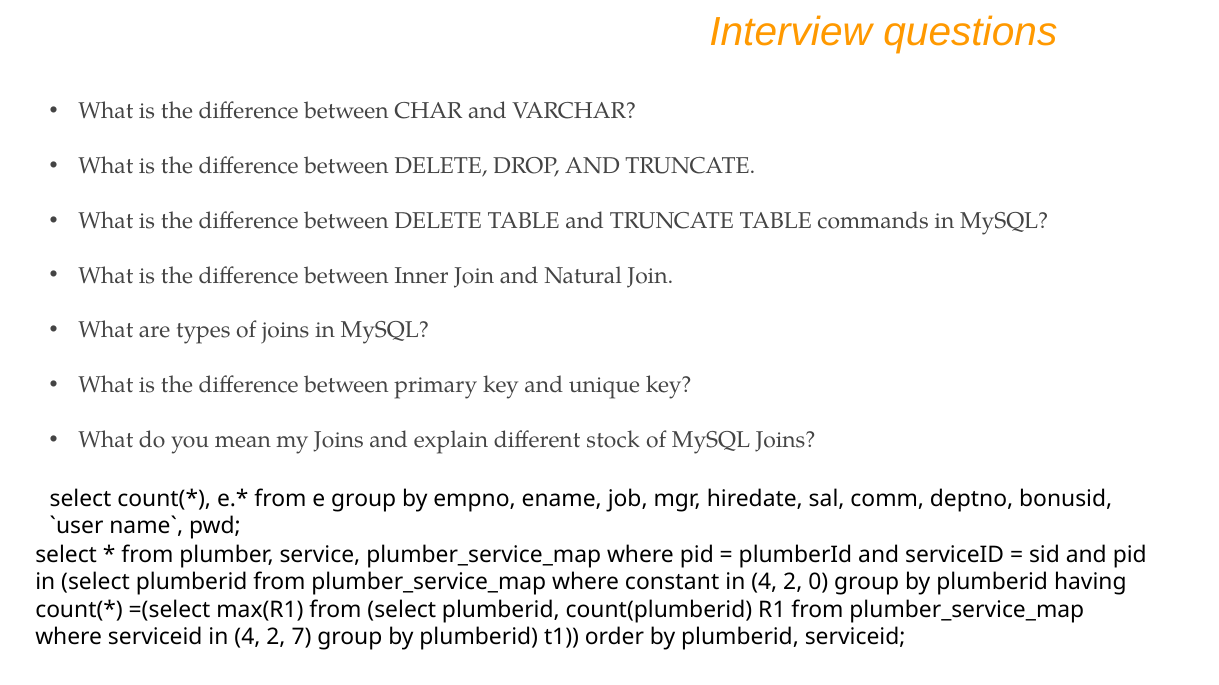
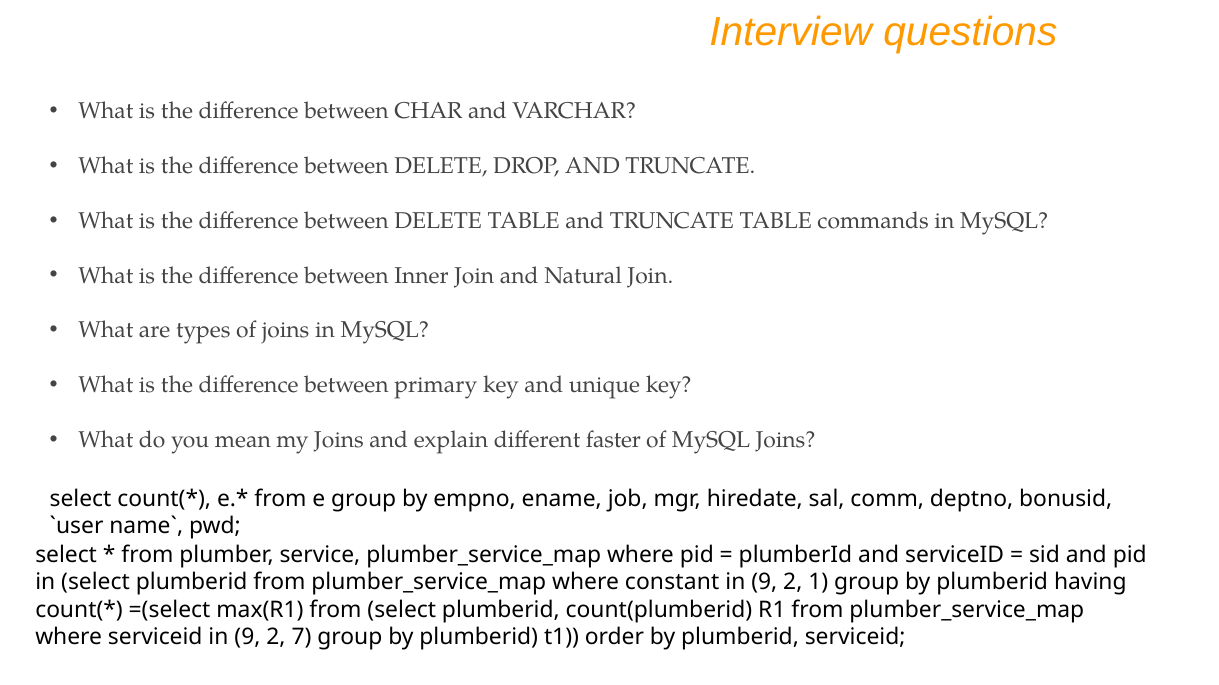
stock: stock -> faster (613, 440)
4: 4 -> 9 (764, 583)
0: 0 -> 1 (818, 583)
serviceid in 4: 4 -> 9 (247, 638)
